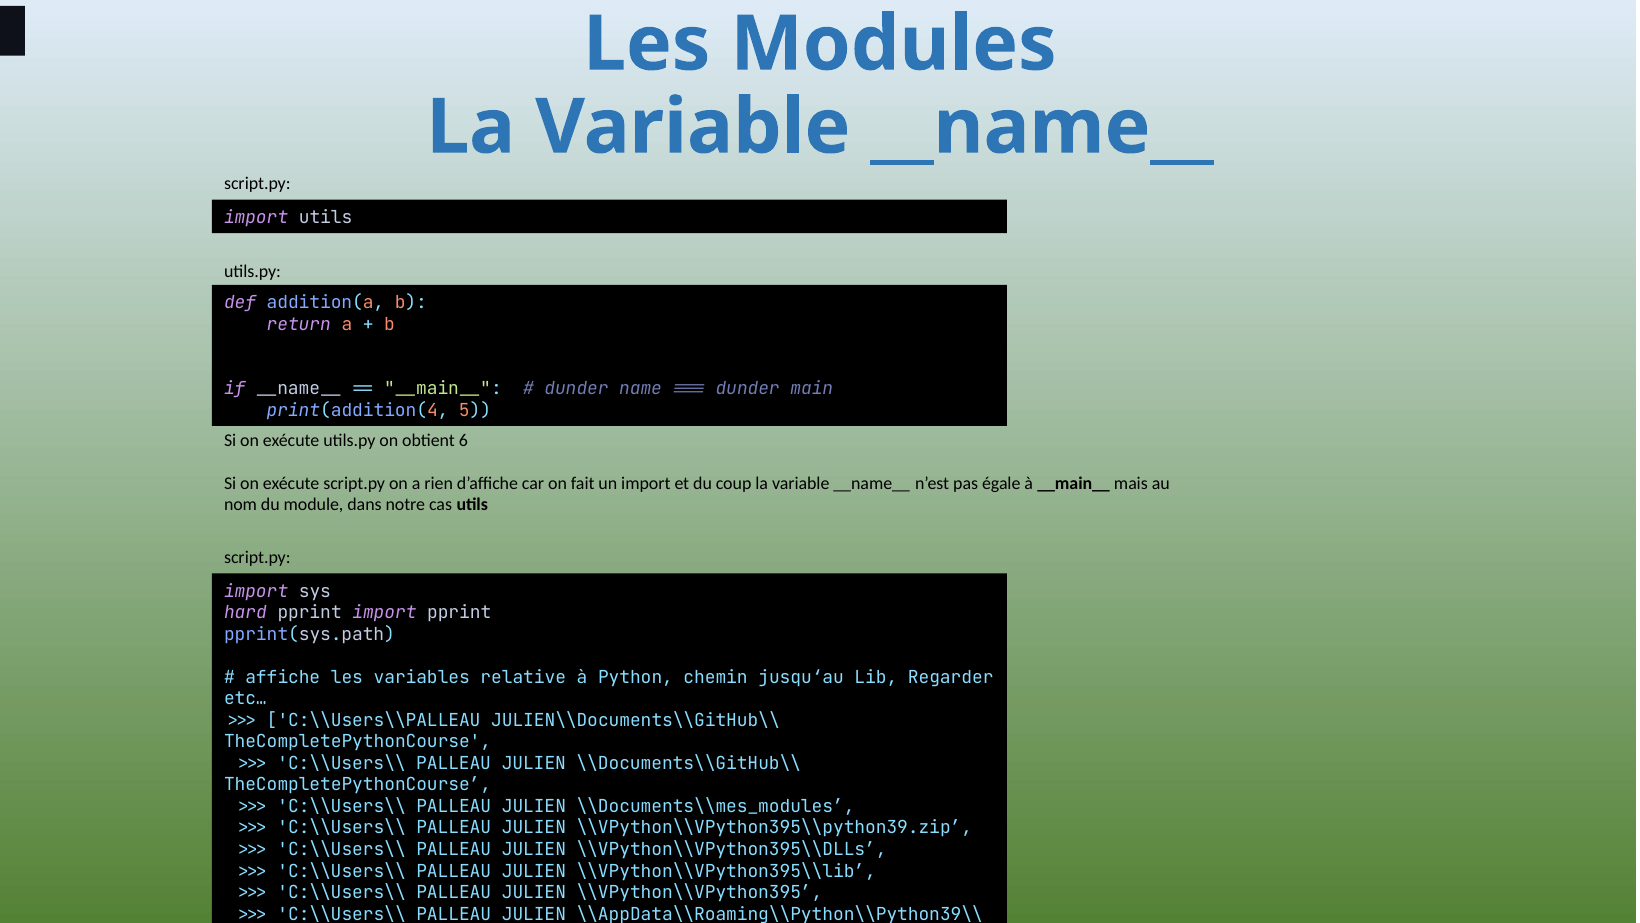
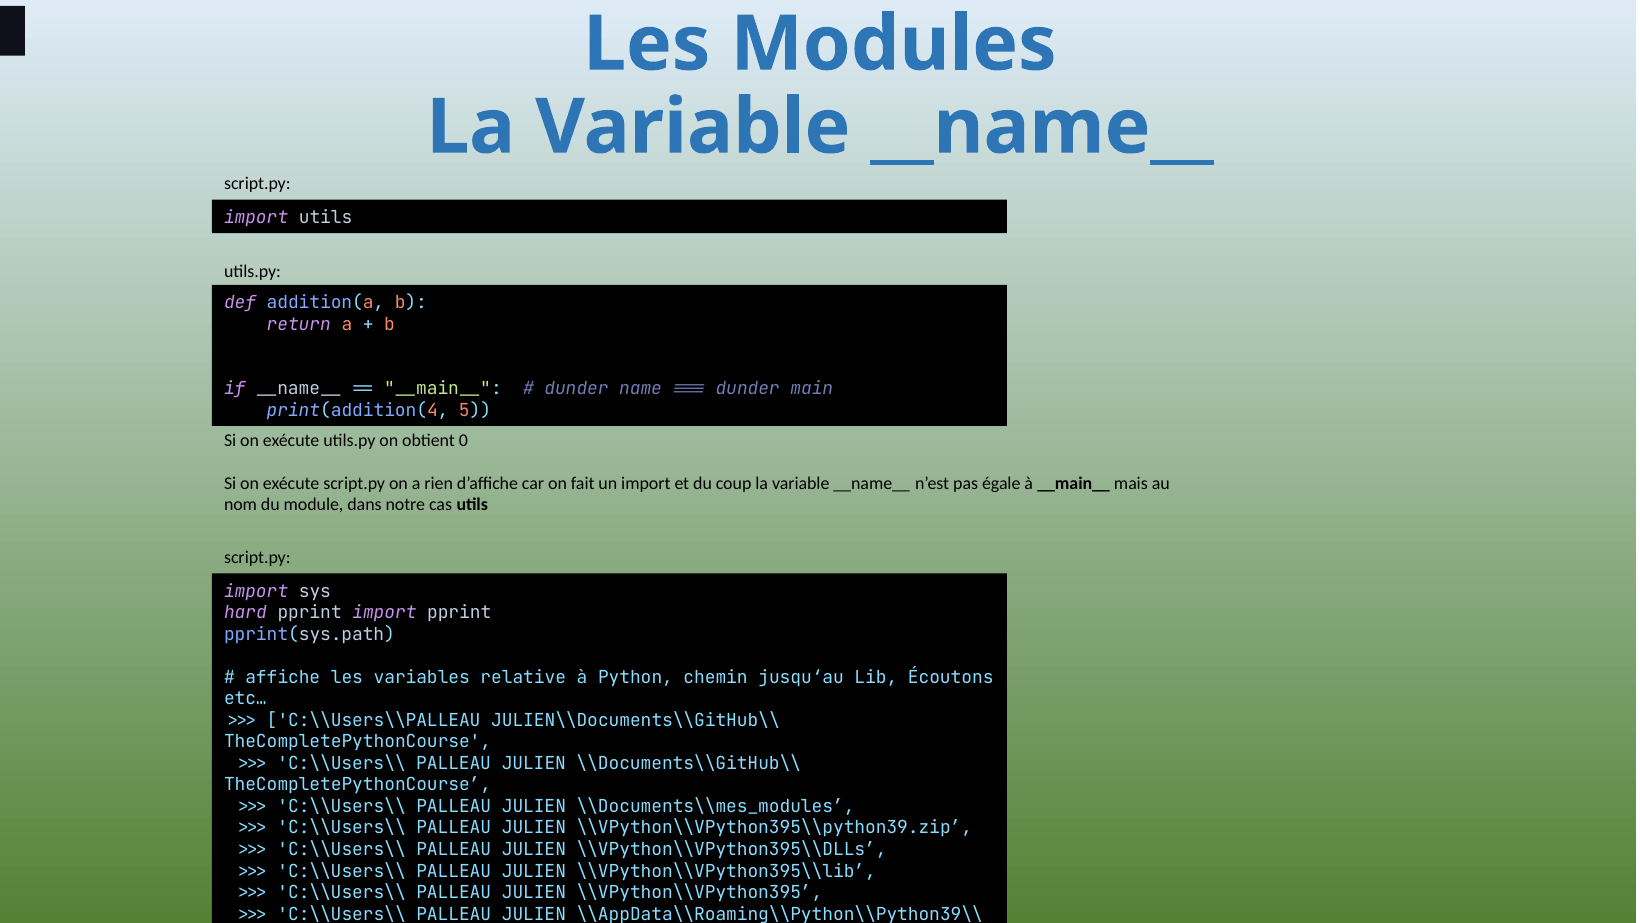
6: 6 -> 0 (463, 440)
Regarder: Regarder -> Écoutons (951, 677)
